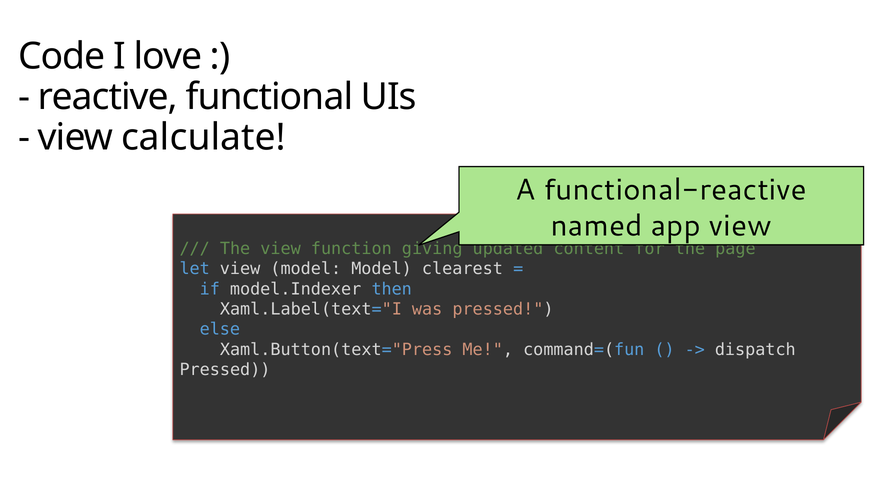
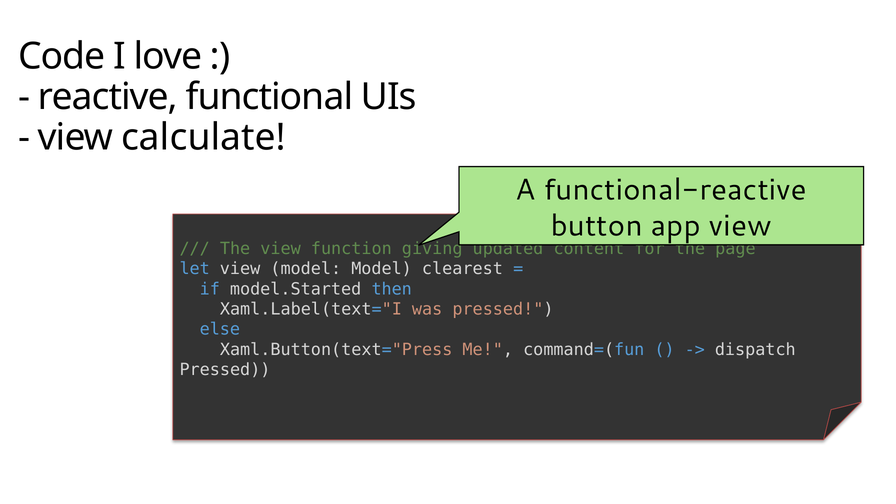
named: named -> button (597, 226)
model.Indexer: model.Indexer -> model.Started (296, 289)
